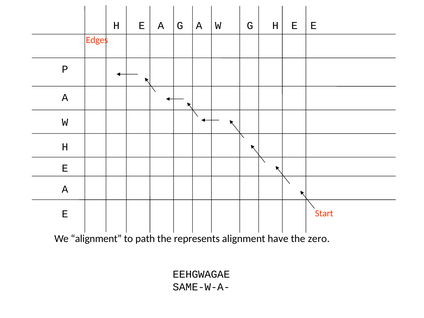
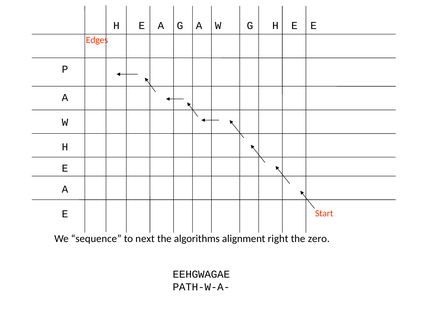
We alignment: alignment -> sequence (96, 239)
path: path -> next (145, 239)
represents: represents -> algorithms (197, 239)
have: have -> right (278, 239)
SAME-W-A-: SAME-W-A- -> PATH-W-A- (201, 287)
